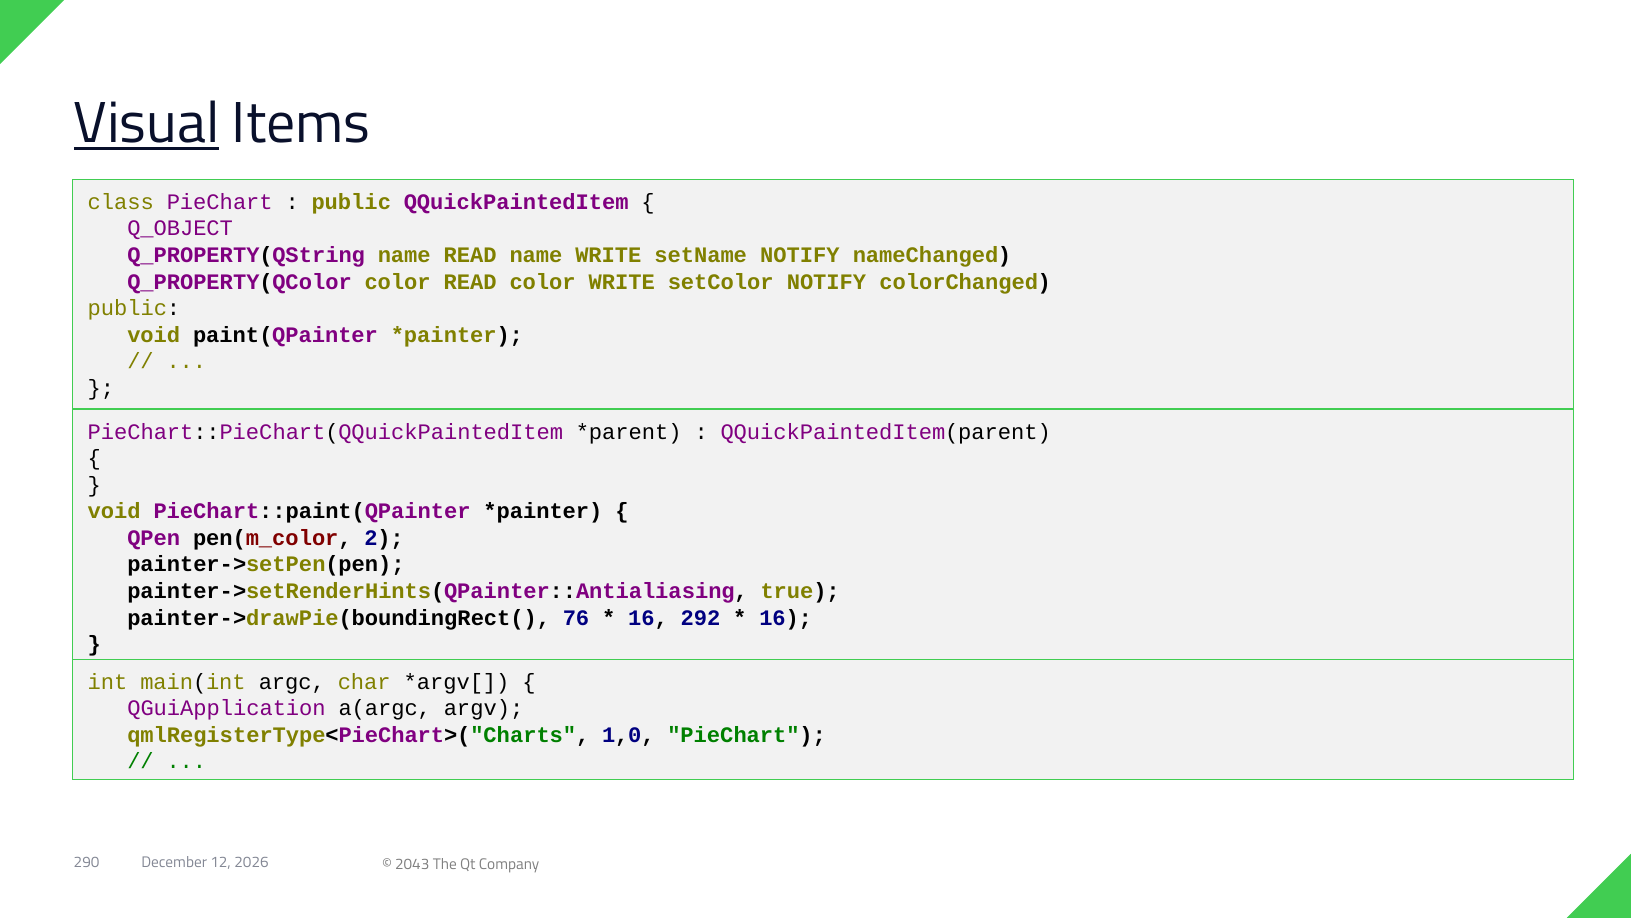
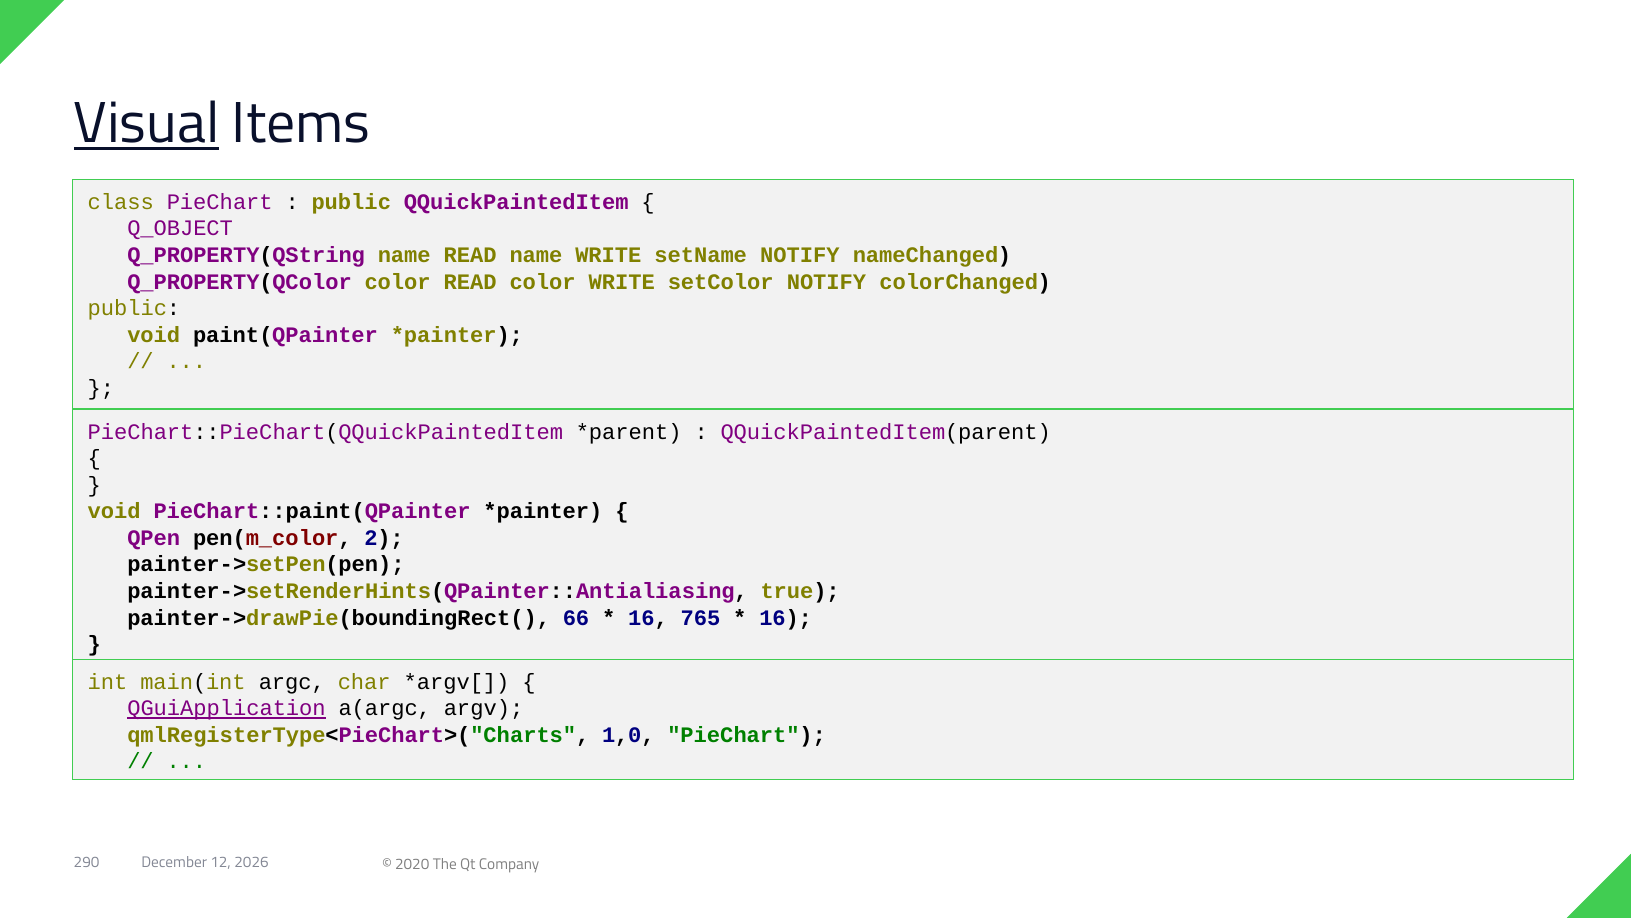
76: 76 -> 66 (576, 617)
292: 292 -> 765 (700, 617)
QGuiApplication underline: none -> present (226, 708)
2043: 2043 -> 2020 (412, 864)
